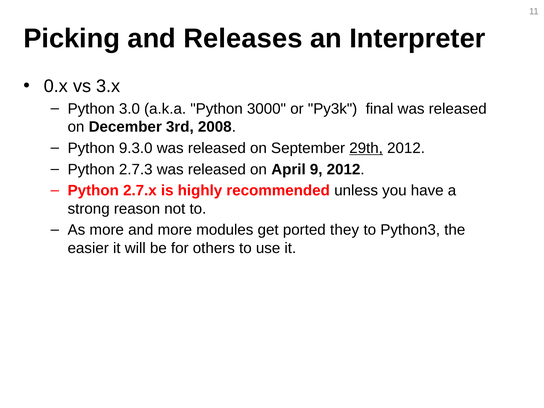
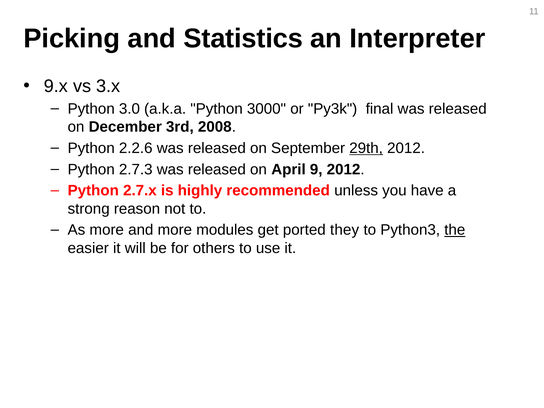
Releases: Releases -> Statistics (243, 39)
0.x: 0.x -> 9.x (56, 86)
9.3.0: 9.3.0 -> 2.2.6 (136, 148)
the underline: none -> present (455, 230)
